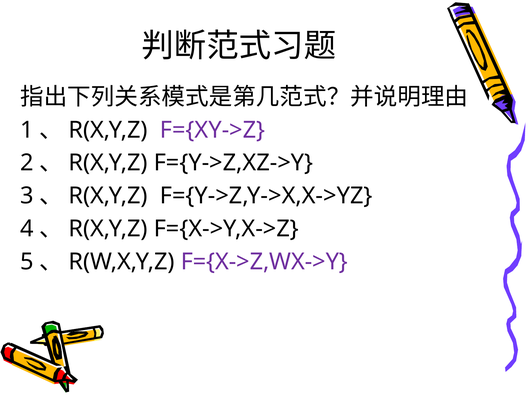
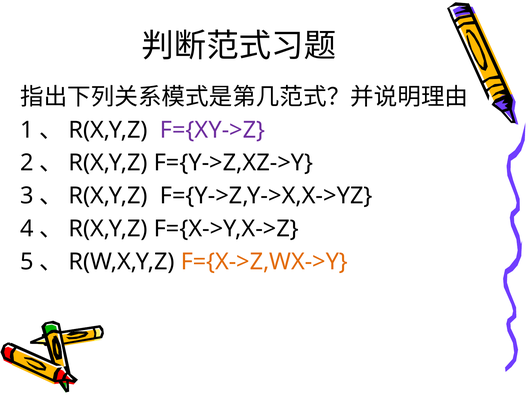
F={X->Z,WX->Y colour: purple -> orange (264, 262)
